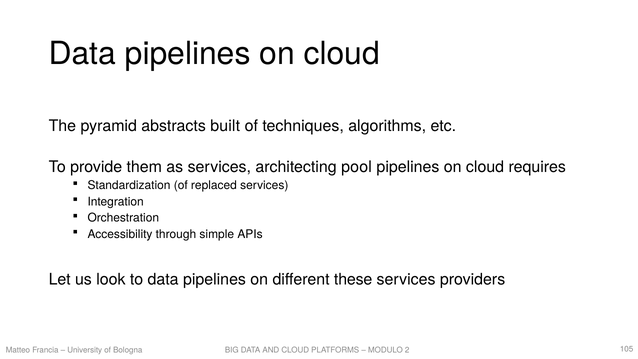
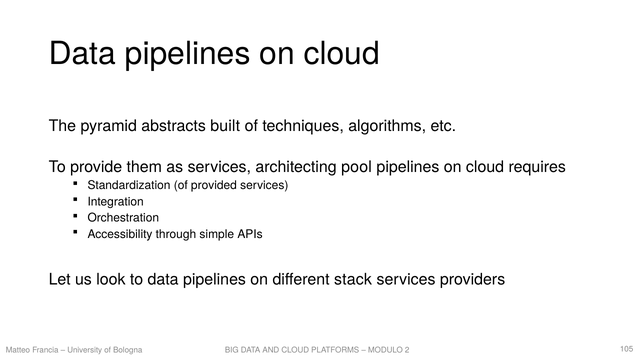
replaced: replaced -> provided (214, 185)
these: these -> stack (353, 280)
